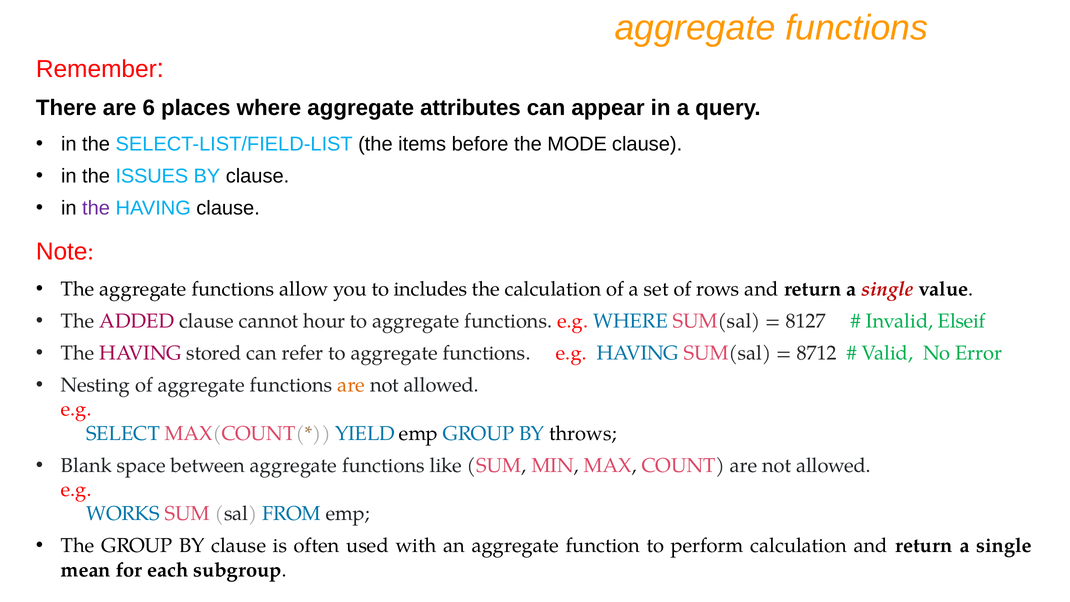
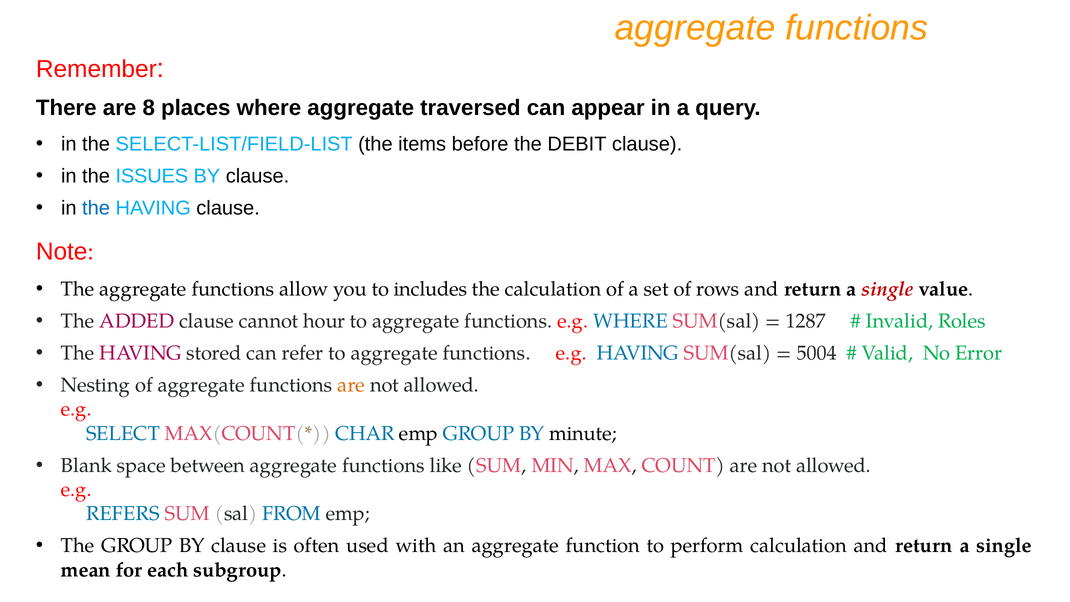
6: 6 -> 8 (149, 108)
attributes: attributes -> traversed (470, 108)
MODE: MODE -> DEBIT (577, 144)
the colour: purple -> blue (96, 208)
8127: 8127 -> 1287 (806, 321)
Elseif: Elseif -> Roles (962, 321)
8712: 8712 -> 5004 (817, 353)
YIELD: YIELD -> CHAR (365, 433)
throws: throws -> minute (583, 433)
WORKS: WORKS -> REFERS (123, 514)
